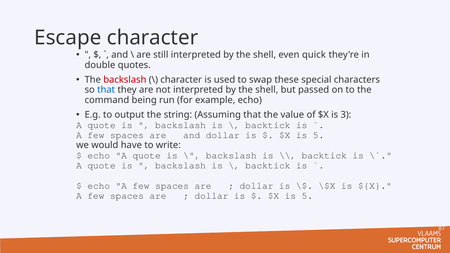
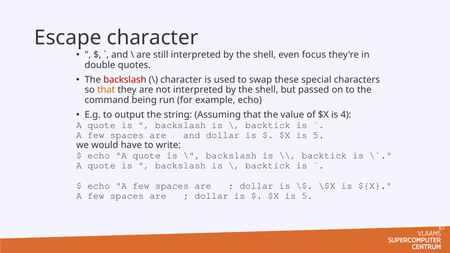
quick: quick -> focus (314, 55)
that colour: blue -> orange (106, 90)
3: 3 -> 4 (346, 115)
